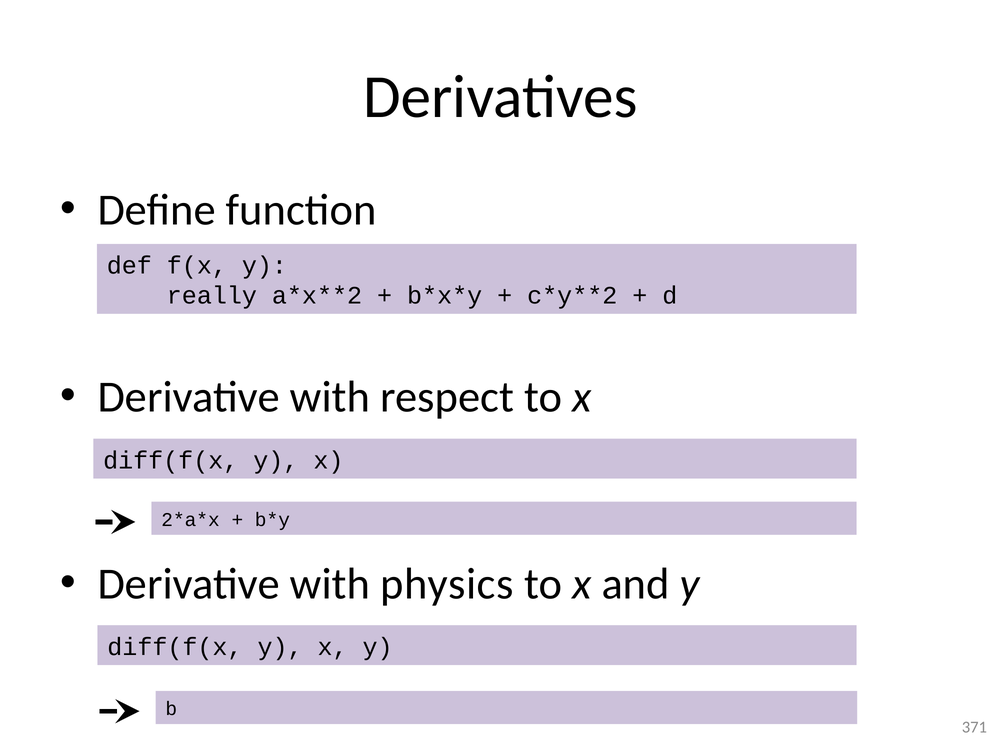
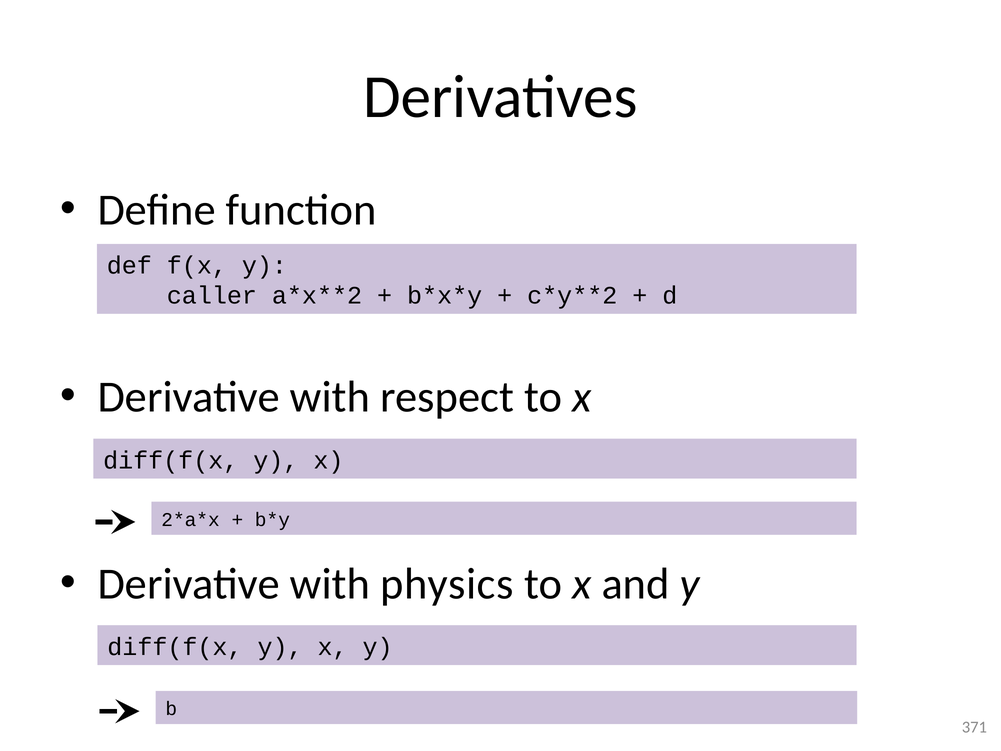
really: really -> caller (212, 296)
